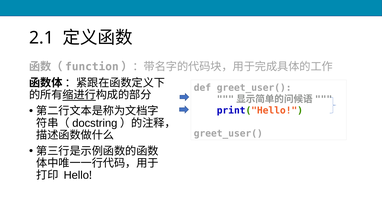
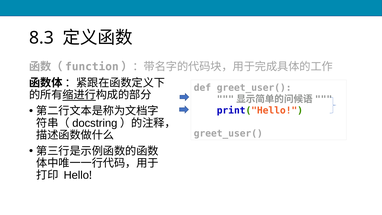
2.1: 2.1 -> 8.3 (41, 38)
